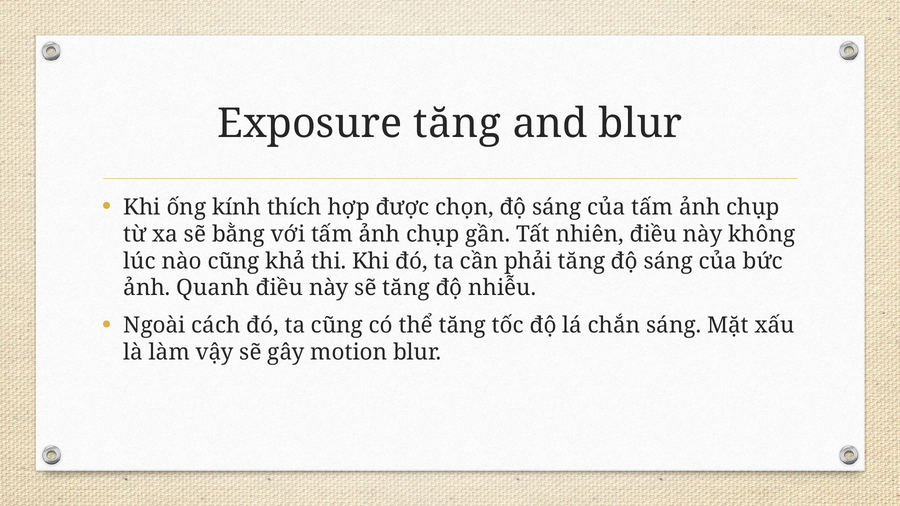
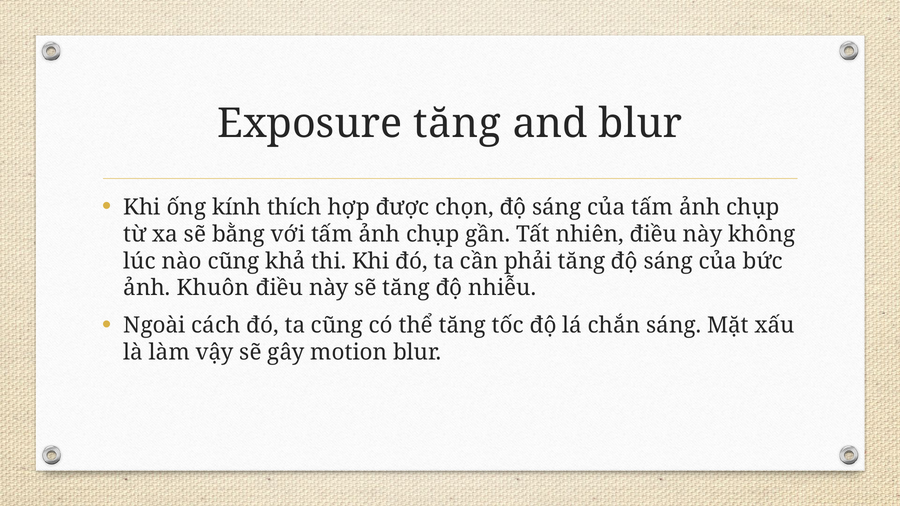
Quanh: Quanh -> Khuôn (213, 288)
